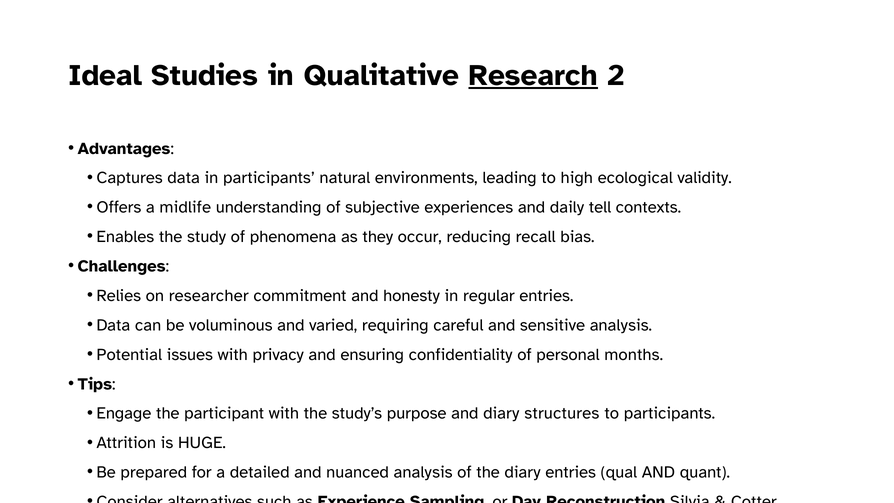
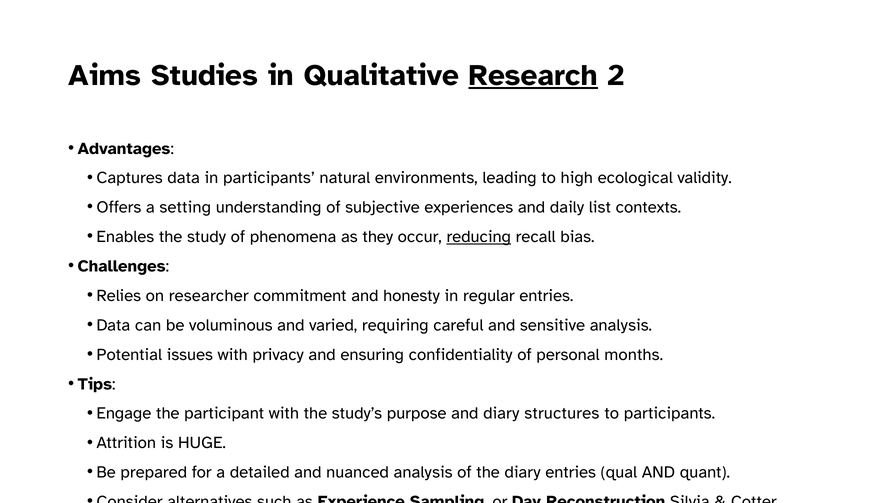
Ideal: Ideal -> Aims (105, 75)
midlife: midlife -> setting (185, 207)
tell: tell -> list (600, 207)
reducing underline: none -> present (479, 237)
